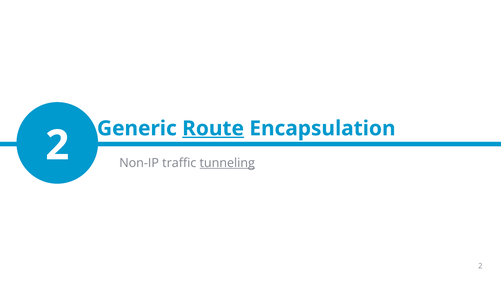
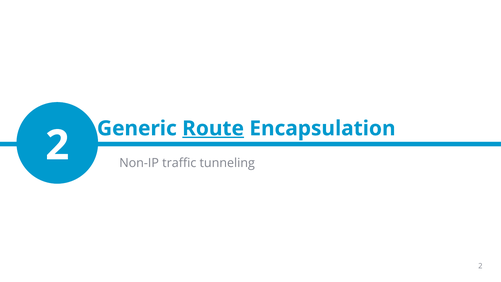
tunneling underline: present -> none (227, 163)
